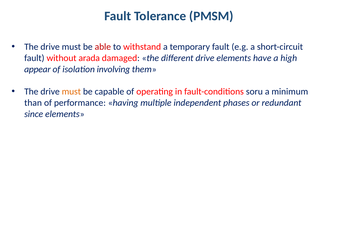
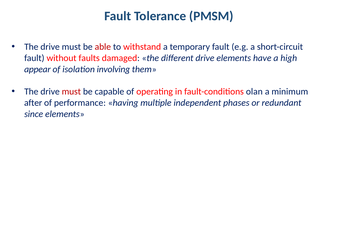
arada: arada -> faults (89, 58)
must colour: orange -> red (71, 92)
soru: soru -> olan (254, 92)
than: than -> after (33, 103)
